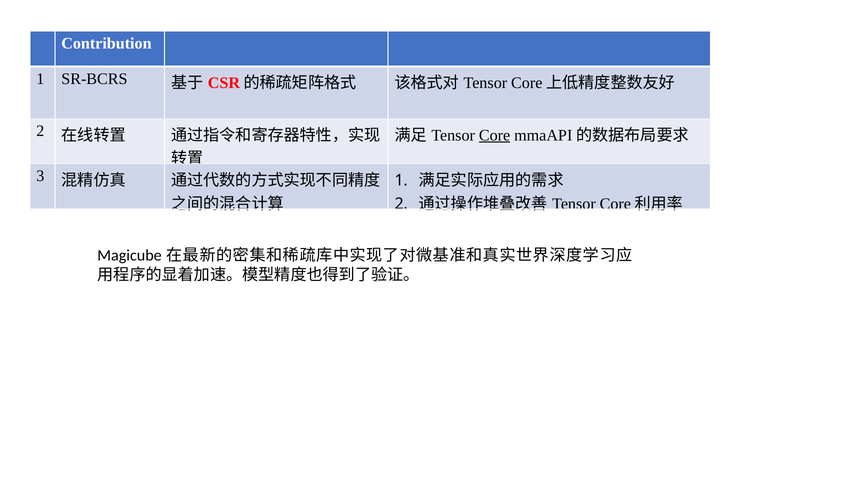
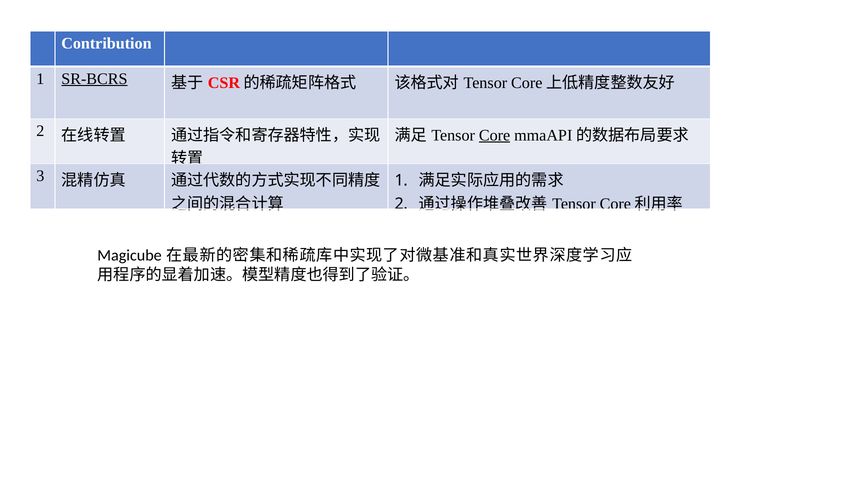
SR-BCRS underline: none -> present (94, 79)
